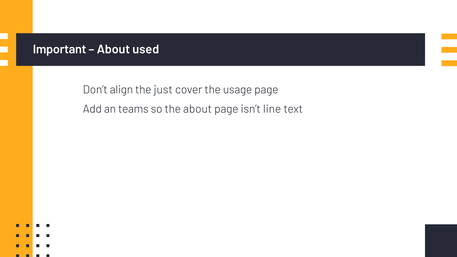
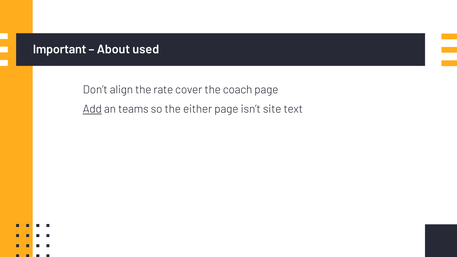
just: just -> rate (163, 90)
usage: usage -> coach (238, 90)
Add underline: none -> present (92, 109)
the about: about -> either (198, 109)
line: line -> site (272, 109)
